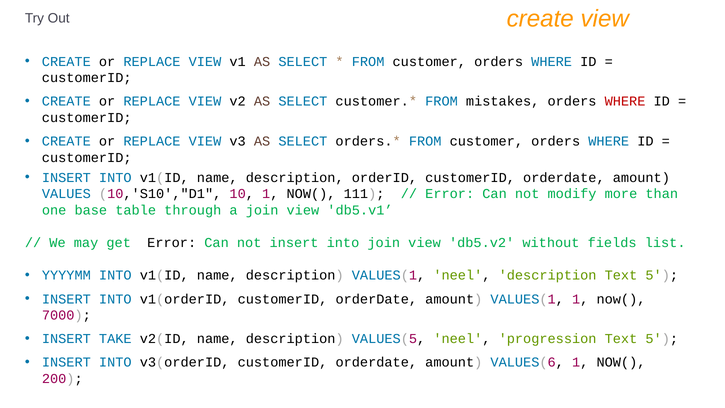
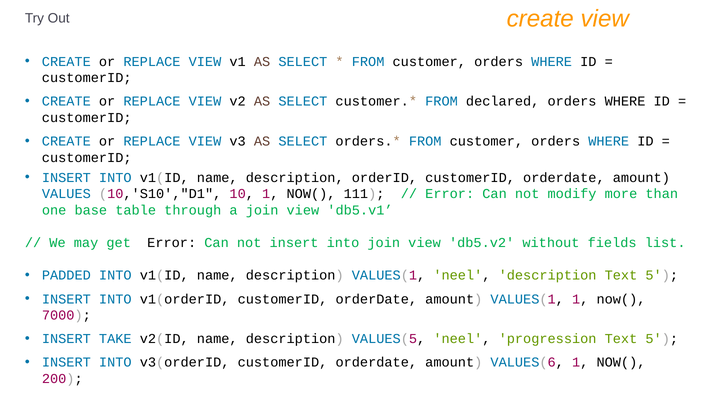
mistakes: mistakes -> declared (503, 101)
WHERE colour: red -> black (625, 101)
YYYYMM: YYYYMM -> PADDED (66, 275)
